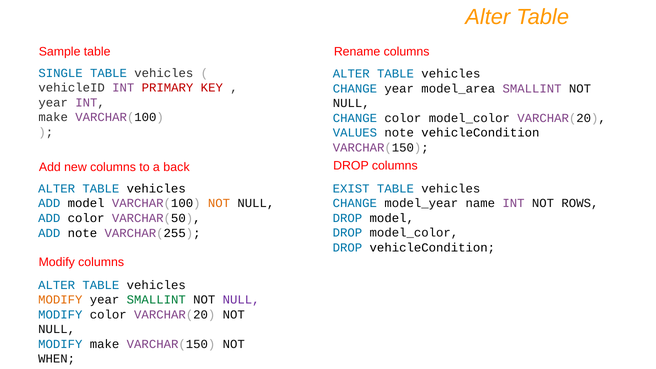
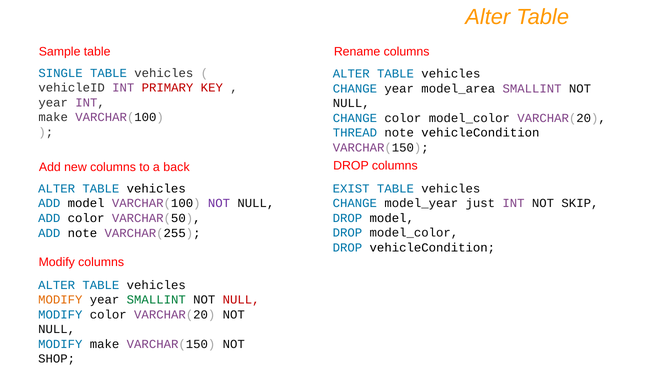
VALUES: VALUES -> THREAD (355, 133)
NOT colour: orange -> purple (219, 203)
name: name -> just (480, 203)
ROWS: ROWS -> SKIP (580, 203)
NULL colour: purple -> red (241, 300)
WHEN: WHEN -> SHOP (57, 359)
